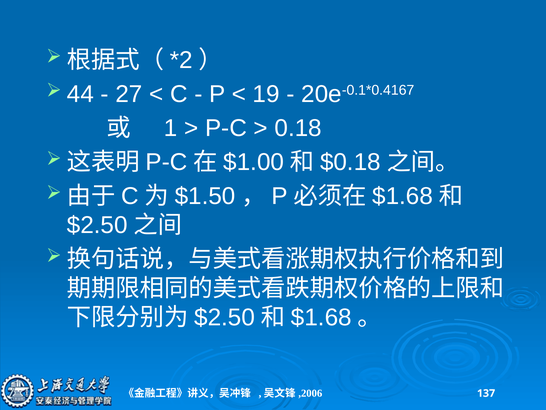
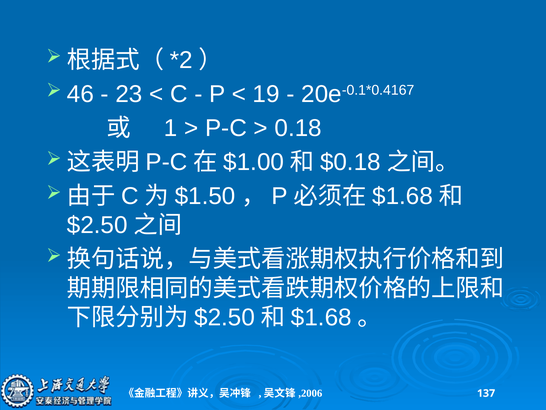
44: 44 -> 46 (80, 94)
27: 27 -> 23 (129, 94)
